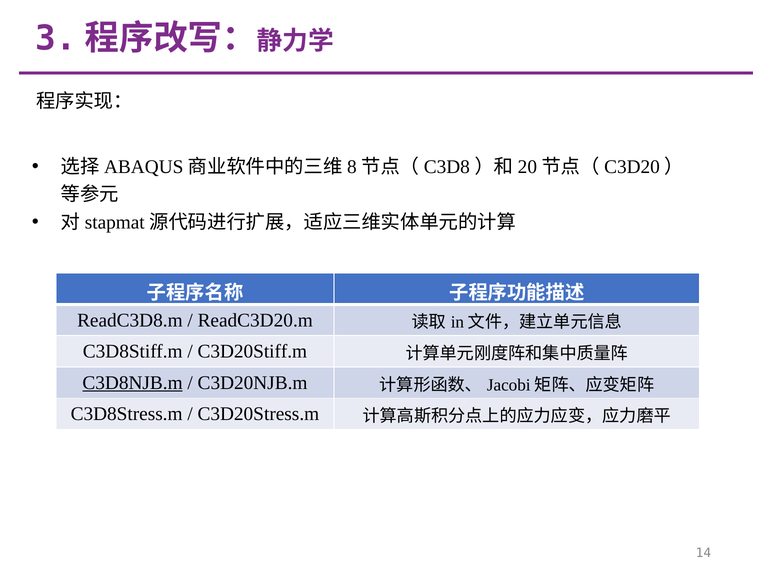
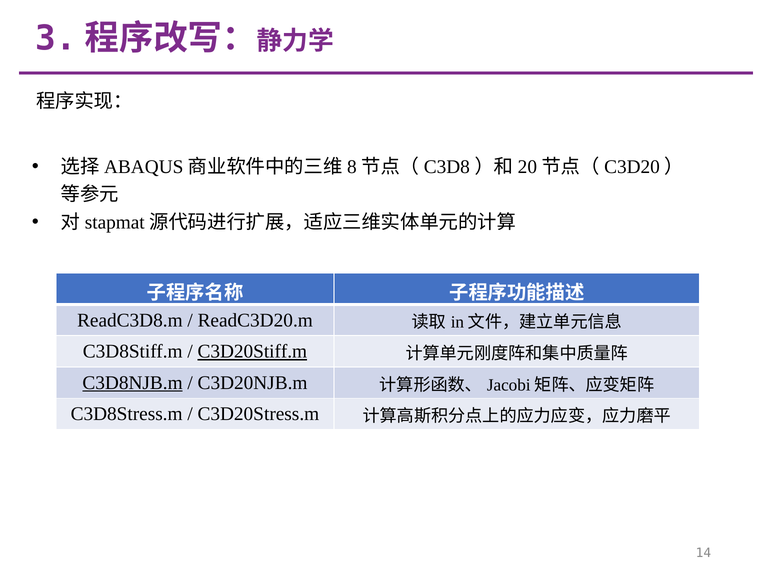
C3D20Stiff.m underline: none -> present (252, 351)
